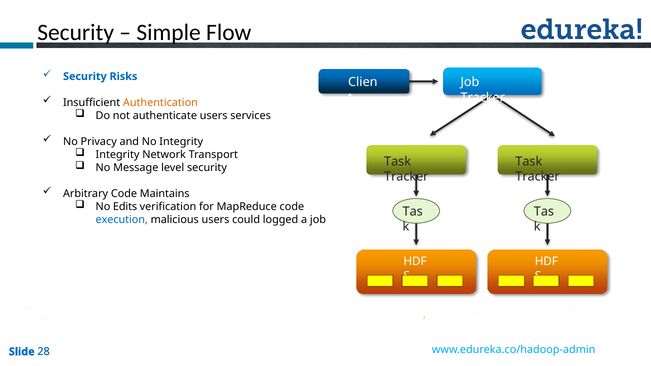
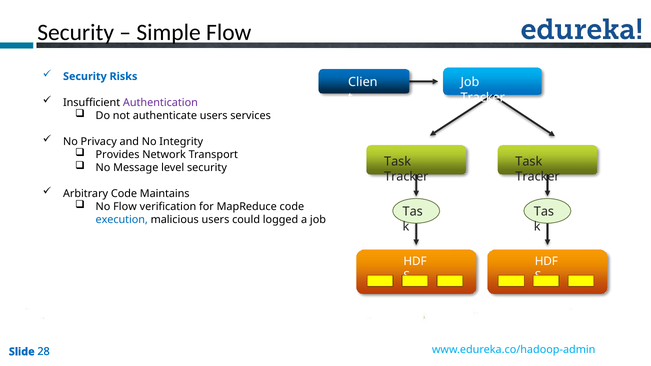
Authentication colour: orange -> purple (160, 103)
Integrity: Integrity -> Provides (118, 155)
No Edits: Edits -> Flow (125, 207)
